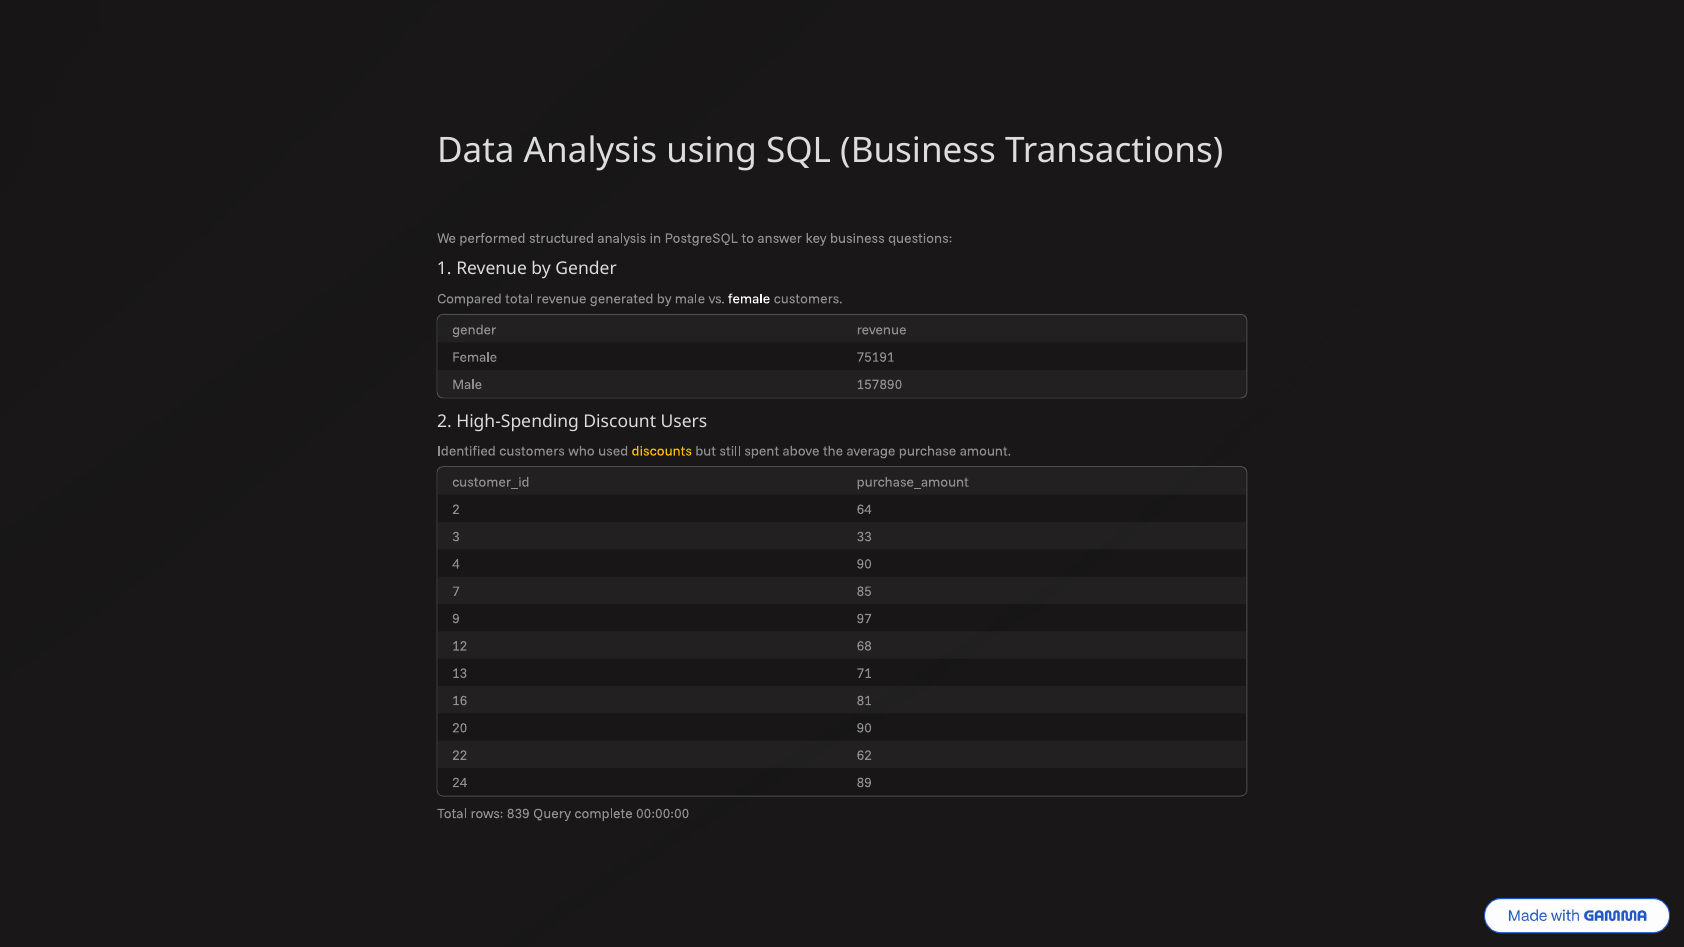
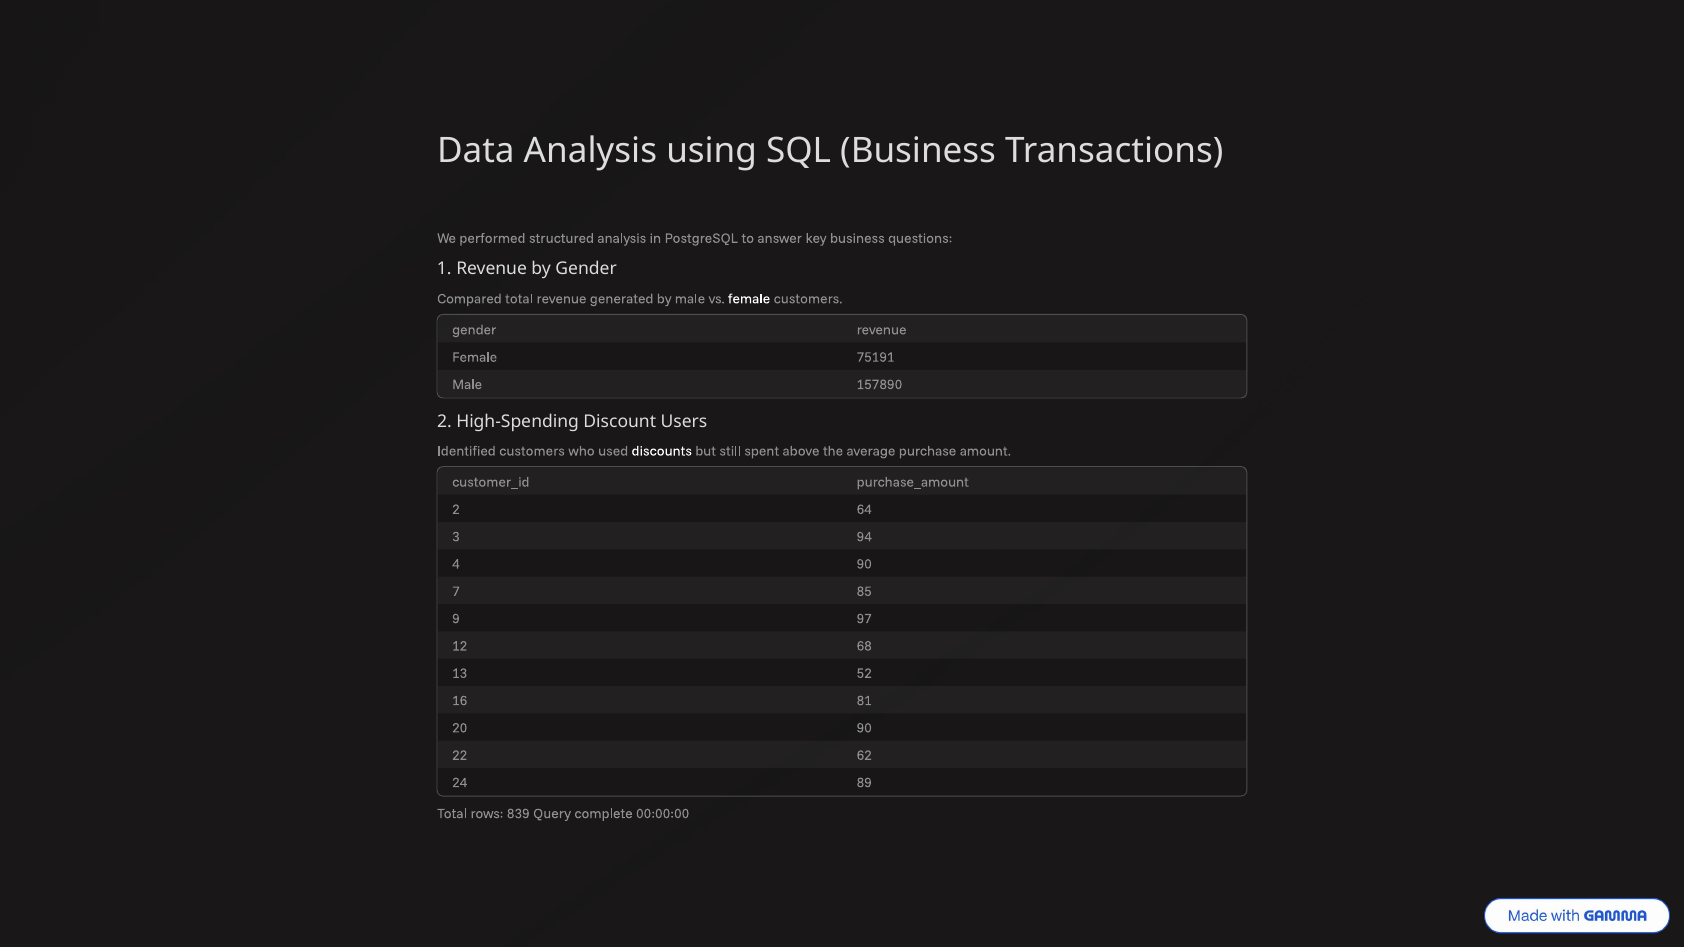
discounts colour: yellow -> white (662, 451)
33: 33 -> 94 (864, 537)
71: 71 -> 52 (864, 673)
